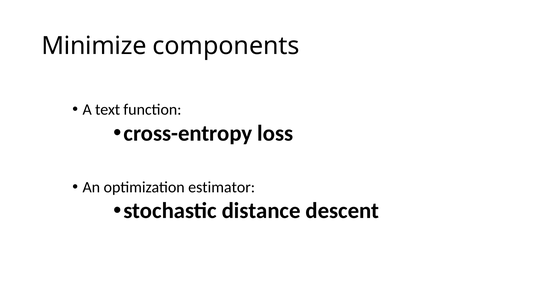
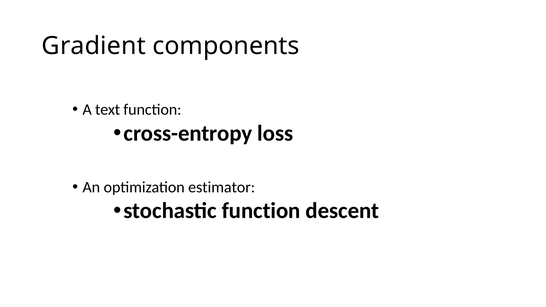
Minimize: Minimize -> Gradient (94, 46)
stochastic distance: distance -> function (261, 211)
